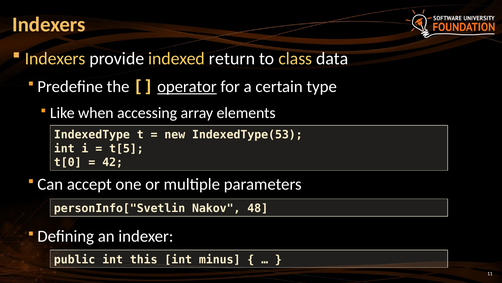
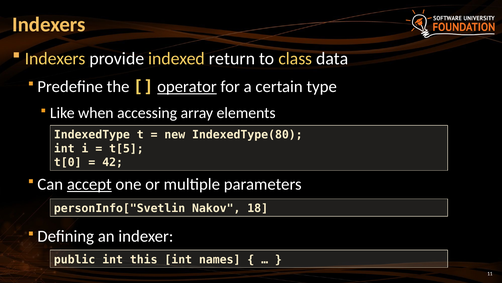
IndexedType(53: IndexedType(53 -> IndexedType(80 (247, 135)
accept underline: none -> present (89, 184)
48: 48 -> 18 (258, 208)
minus: minus -> names (220, 259)
